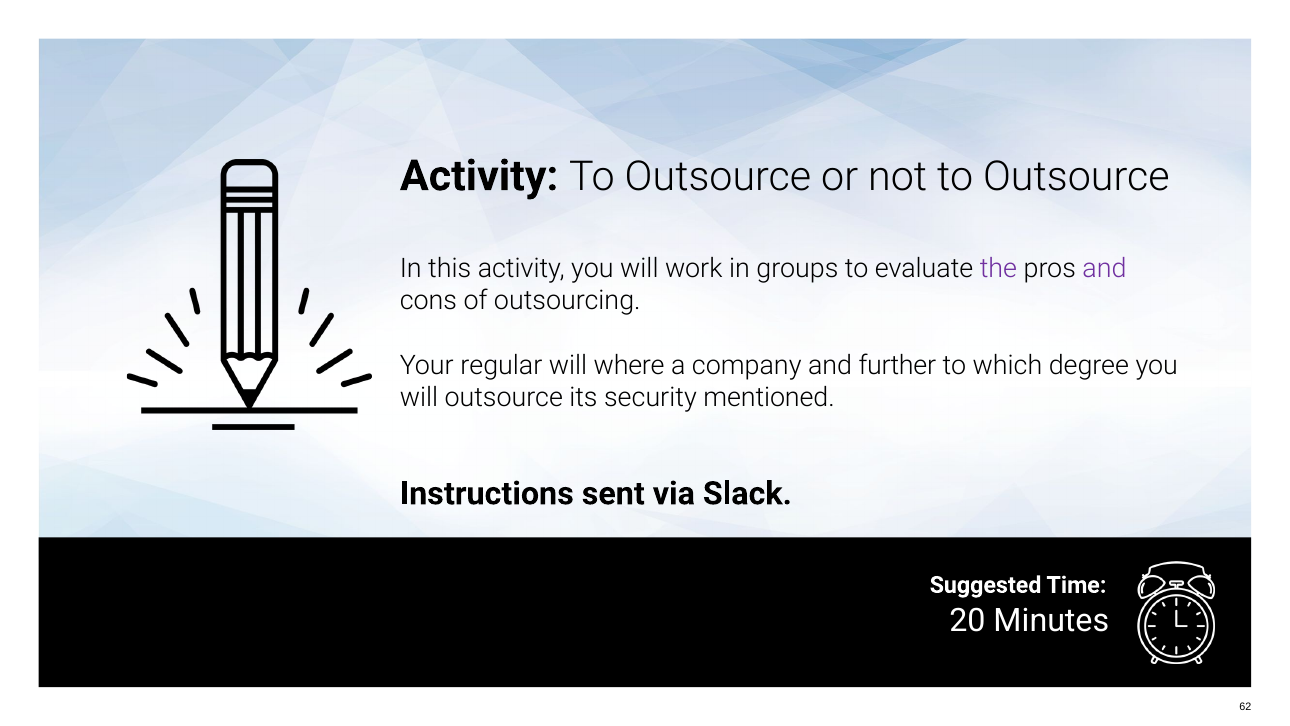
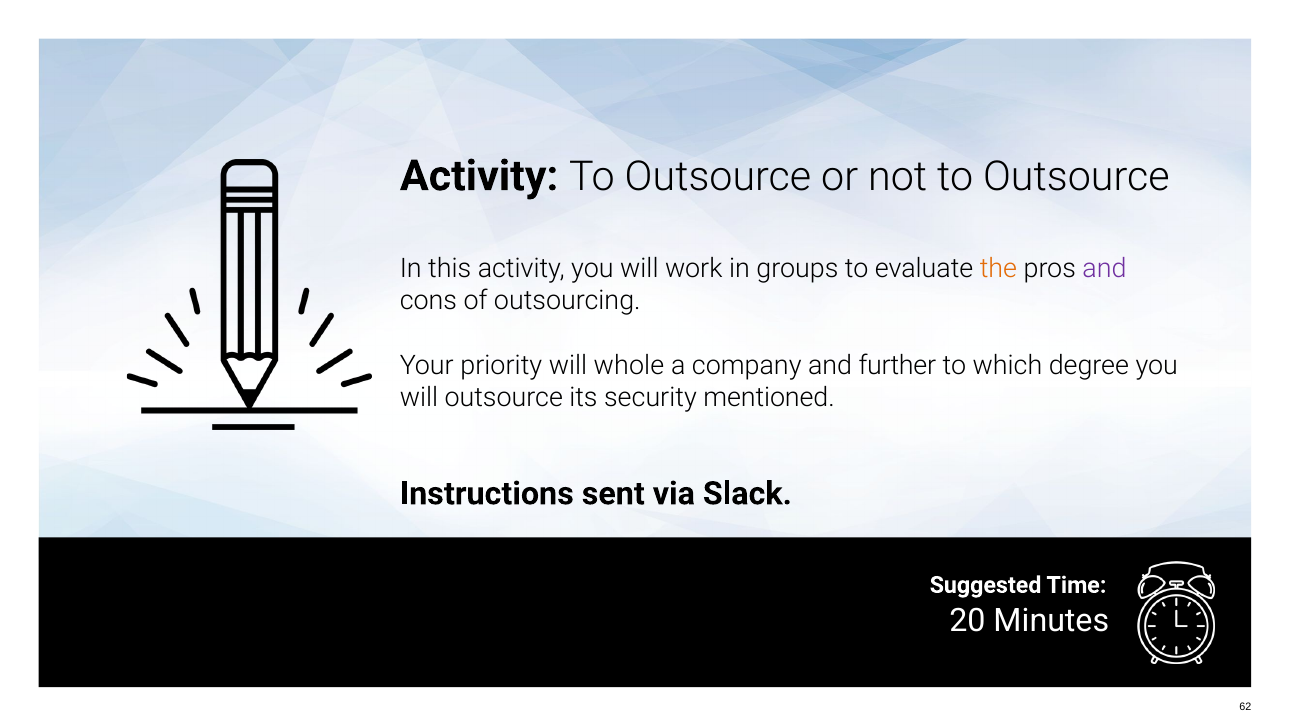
the colour: purple -> orange (998, 268)
regular: regular -> priority (501, 365)
where: where -> whole (629, 365)
